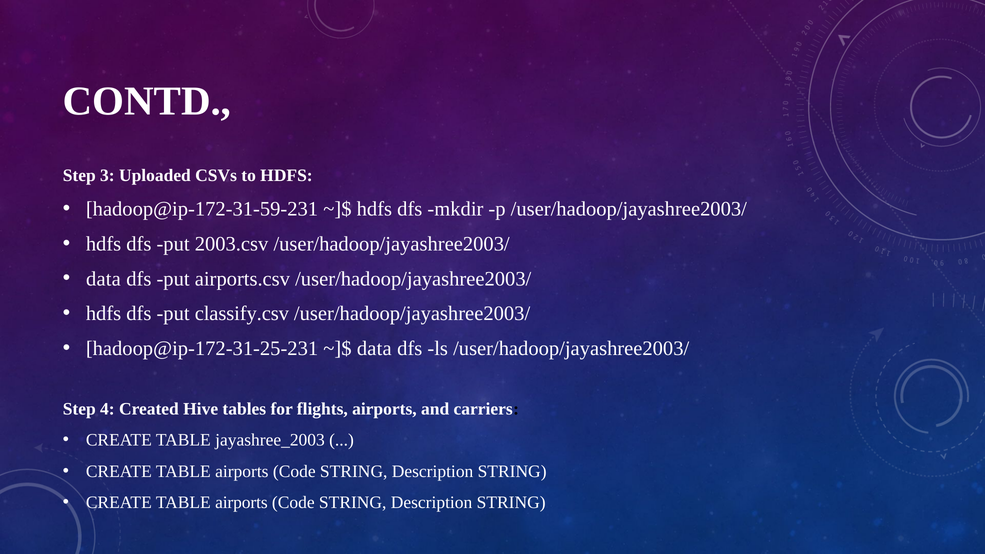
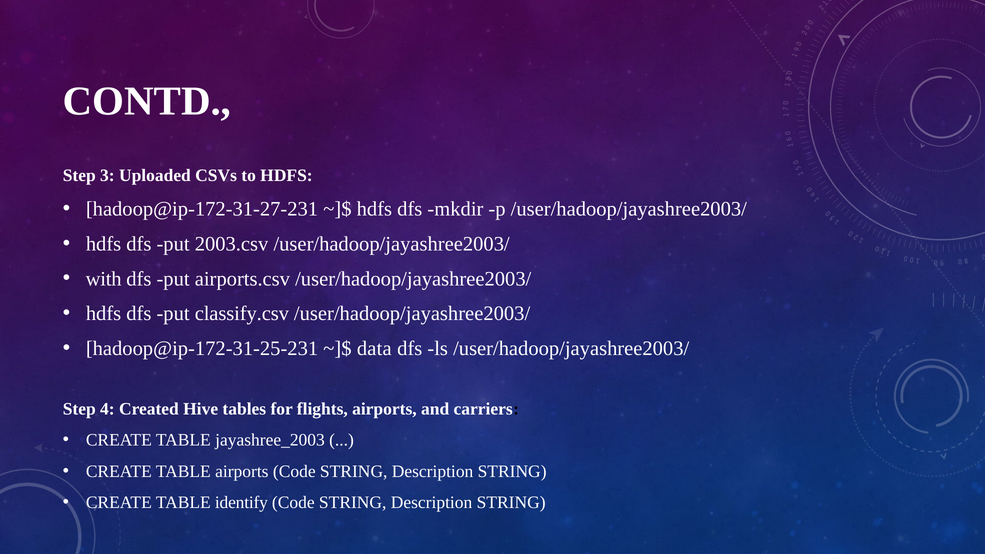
hadoop@ip-172-31-59-231: hadoop@ip-172-31-59-231 -> hadoop@ip-172-31-27-231 (202, 209)
data: data -> with (104, 279)
airports: airports -> identify (241, 503)
